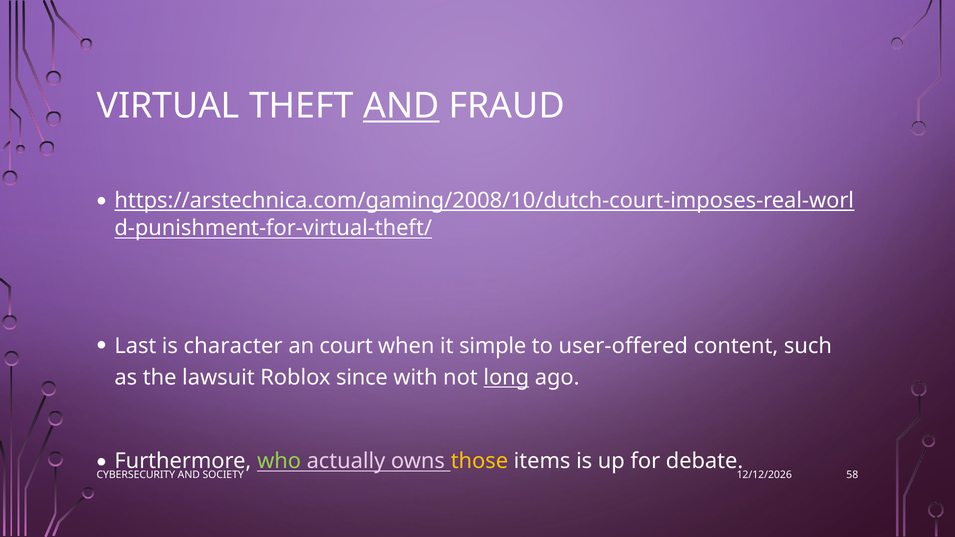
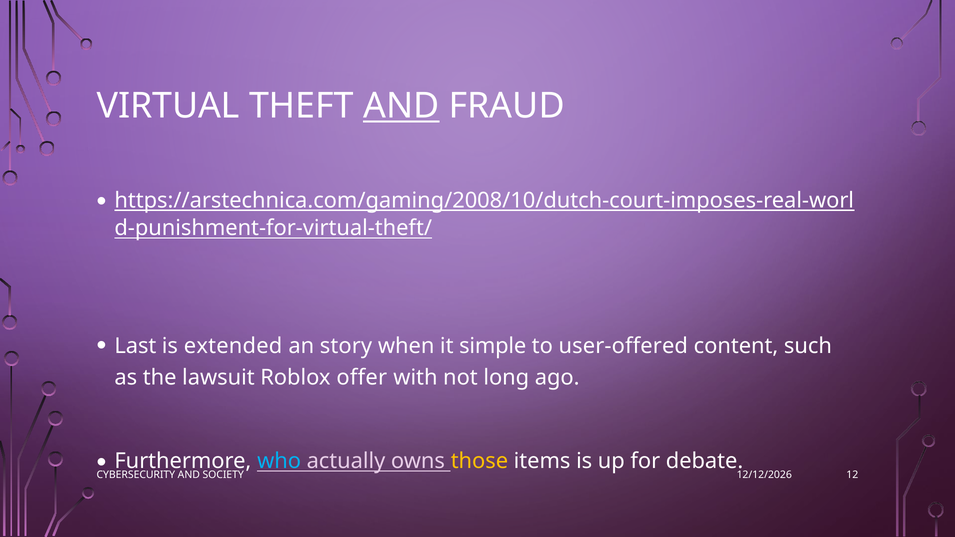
character: character -> extended (233, 346)
court: court -> story (346, 346)
since: since -> offer (362, 378)
long underline: present -> none (506, 378)
who colour: light green -> light blue (279, 461)
58: 58 -> 12 (852, 475)
